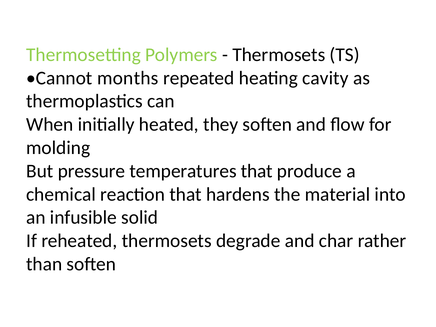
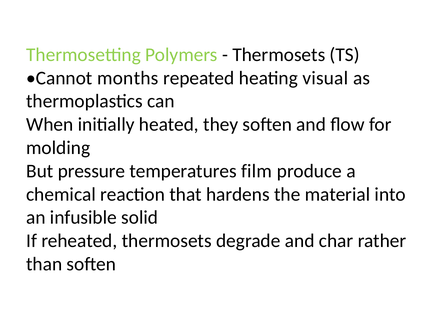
cavity: cavity -> visual (325, 78)
temperatures that: that -> film (257, 171)
